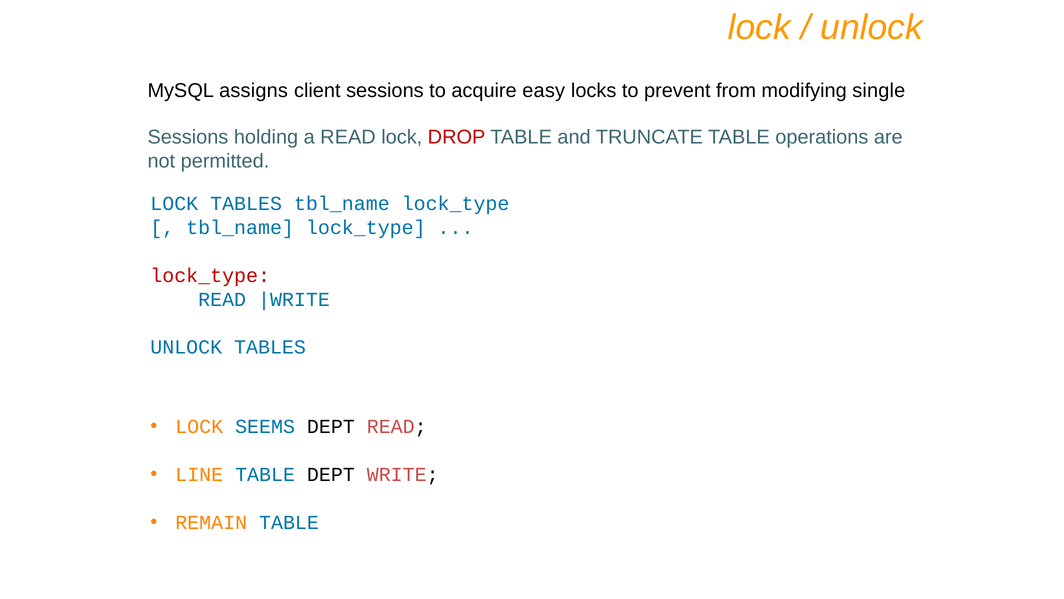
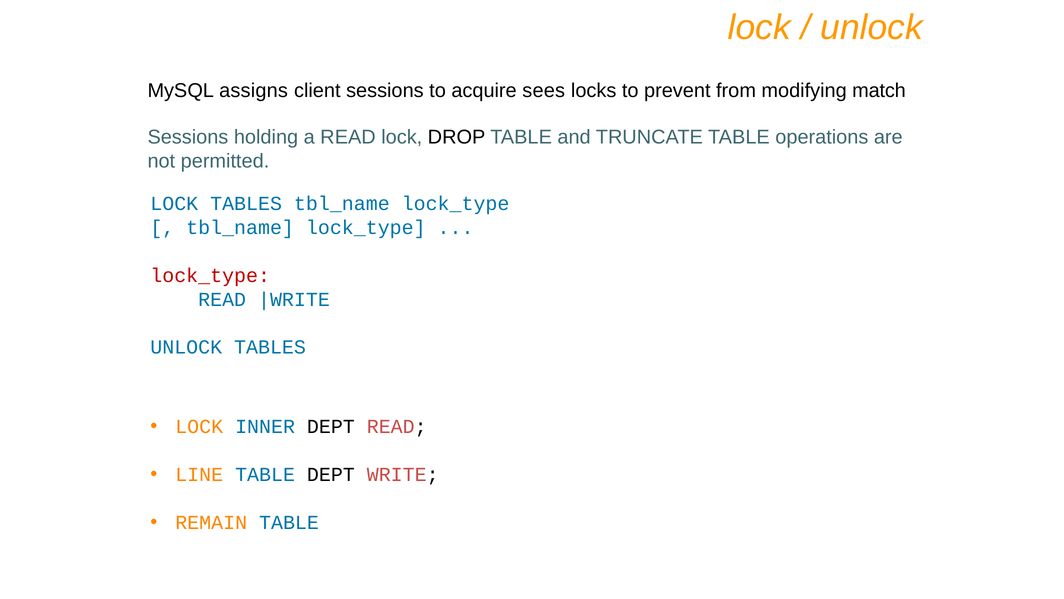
easy: easy -> sees (544, 90)
single: single -> match (879, 90)
DROP colour: red -> black (457, 137)
SEEMS: SEEMS -> INNER (265, 426)
